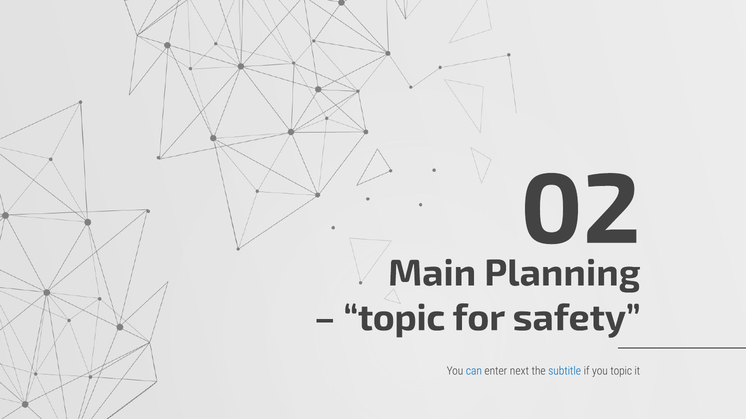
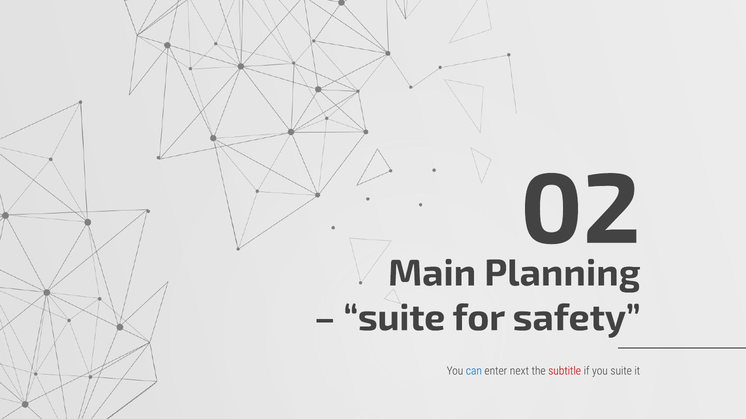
topic: topic -> suite (394, 318)
subtitle colour: blue -> red (565, 372)
you topic: topic -> suite (621, 372)
